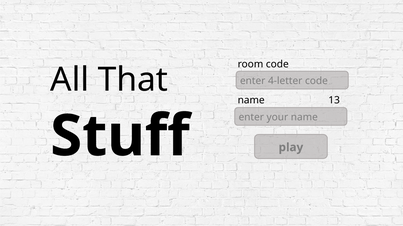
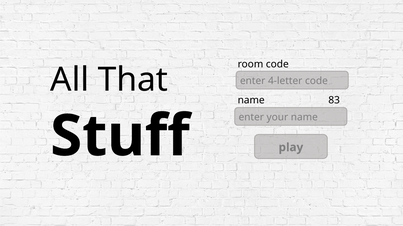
13: 13 -> 83 (334, 101)
